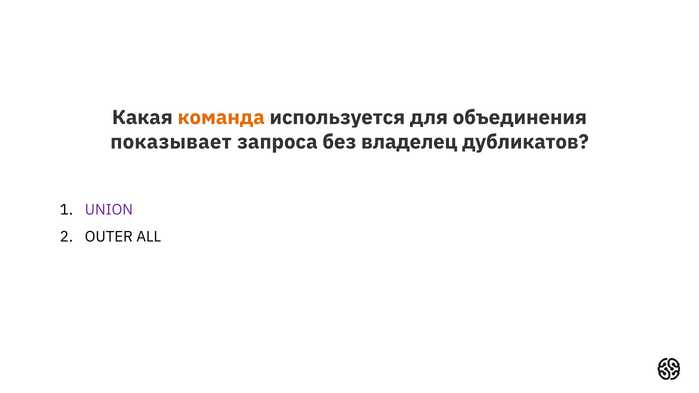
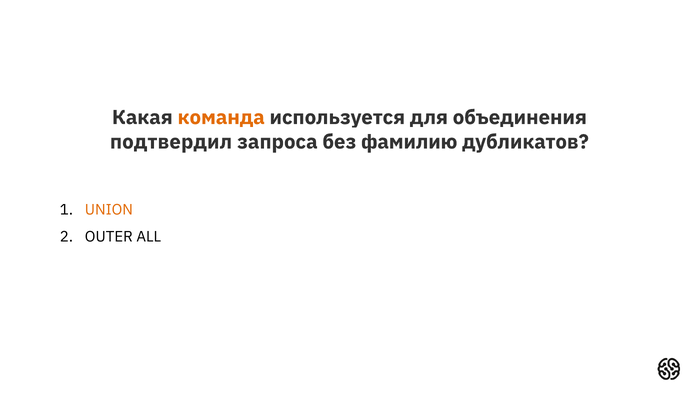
показывает: показывает -> подтвердил (171, 142)
владелец: владелец -> фамилию (409, 142)
UNION colour: purple -> orange (109, 210)
